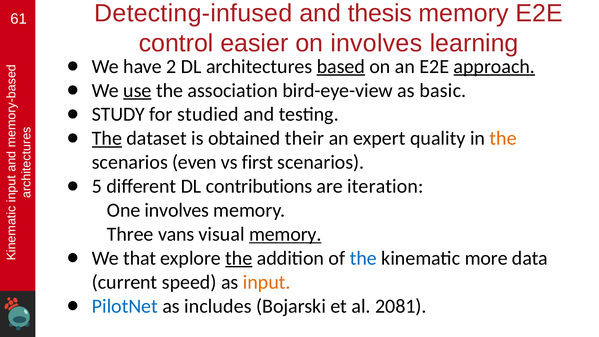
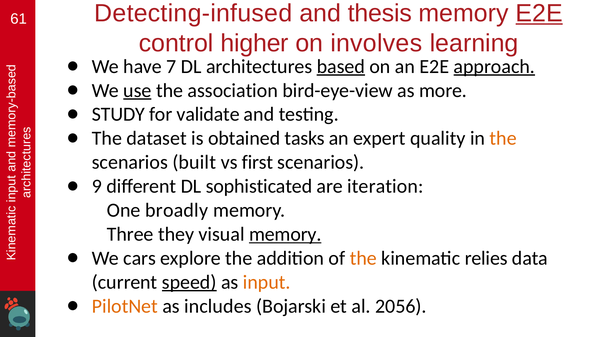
E2E underline: none -> present (539, 13)
easier: easier -> higher (255, 43)
2: 2 -> 7 (171, 66)
basic: basic -> more (443, 90)
studied: studied -> validate (208, 114)
The underline: present -> none (107, 138)
their: their -> tasks (305, 138)
even: even -> built (194, 162)
5: 5 -> 9 (97, 186)
contributions: contributions -> sophisticated (259, 186)
One involves: involves -> broadly (177, 210)
vans: vans -> they (176, 234)
that: that -> cars (140, 258)
the underline: present -> none (239, 258)
the colour: blue -> orange (363, 258)
more: more -> relies (486, 258)
speed underline: none -> present (189, 282)
PilotNet colour: blue -> orange (125, 306)
2081: 2081 -> 2056 (401, 306)
